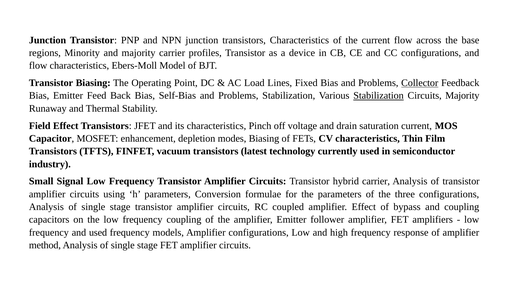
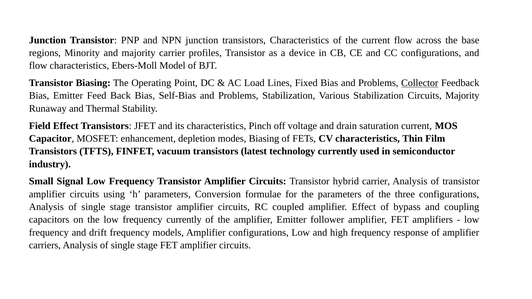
Stabilization underline: present -> none (379, 96)
frequency coupling: coupling -> currently (184, 220)
and used: used -> drift (98, 233)
method: method -> carriers (45, 245)
